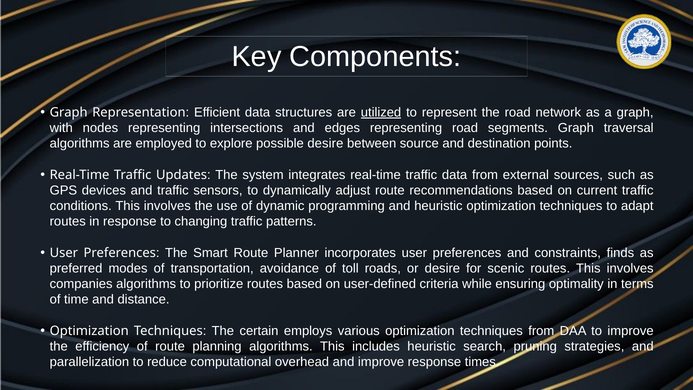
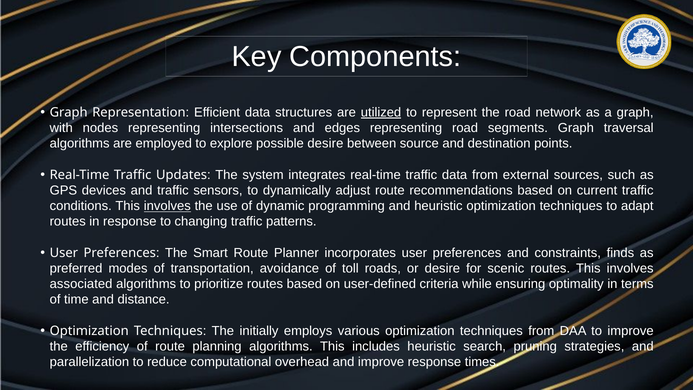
involves underline: none -> present (167, 206)
companies: companies -> associated (81, 284)
certain: certain -> initially (259, 331)
